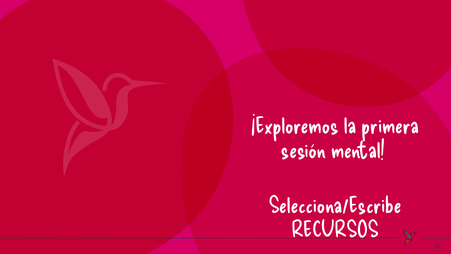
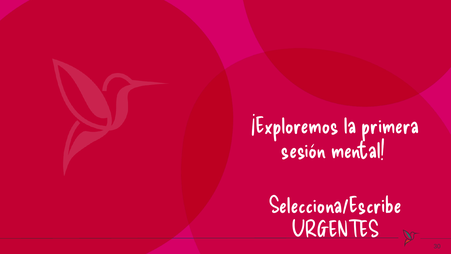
RECURSOS: RECURSOS -> URGENTES (335, 230)
